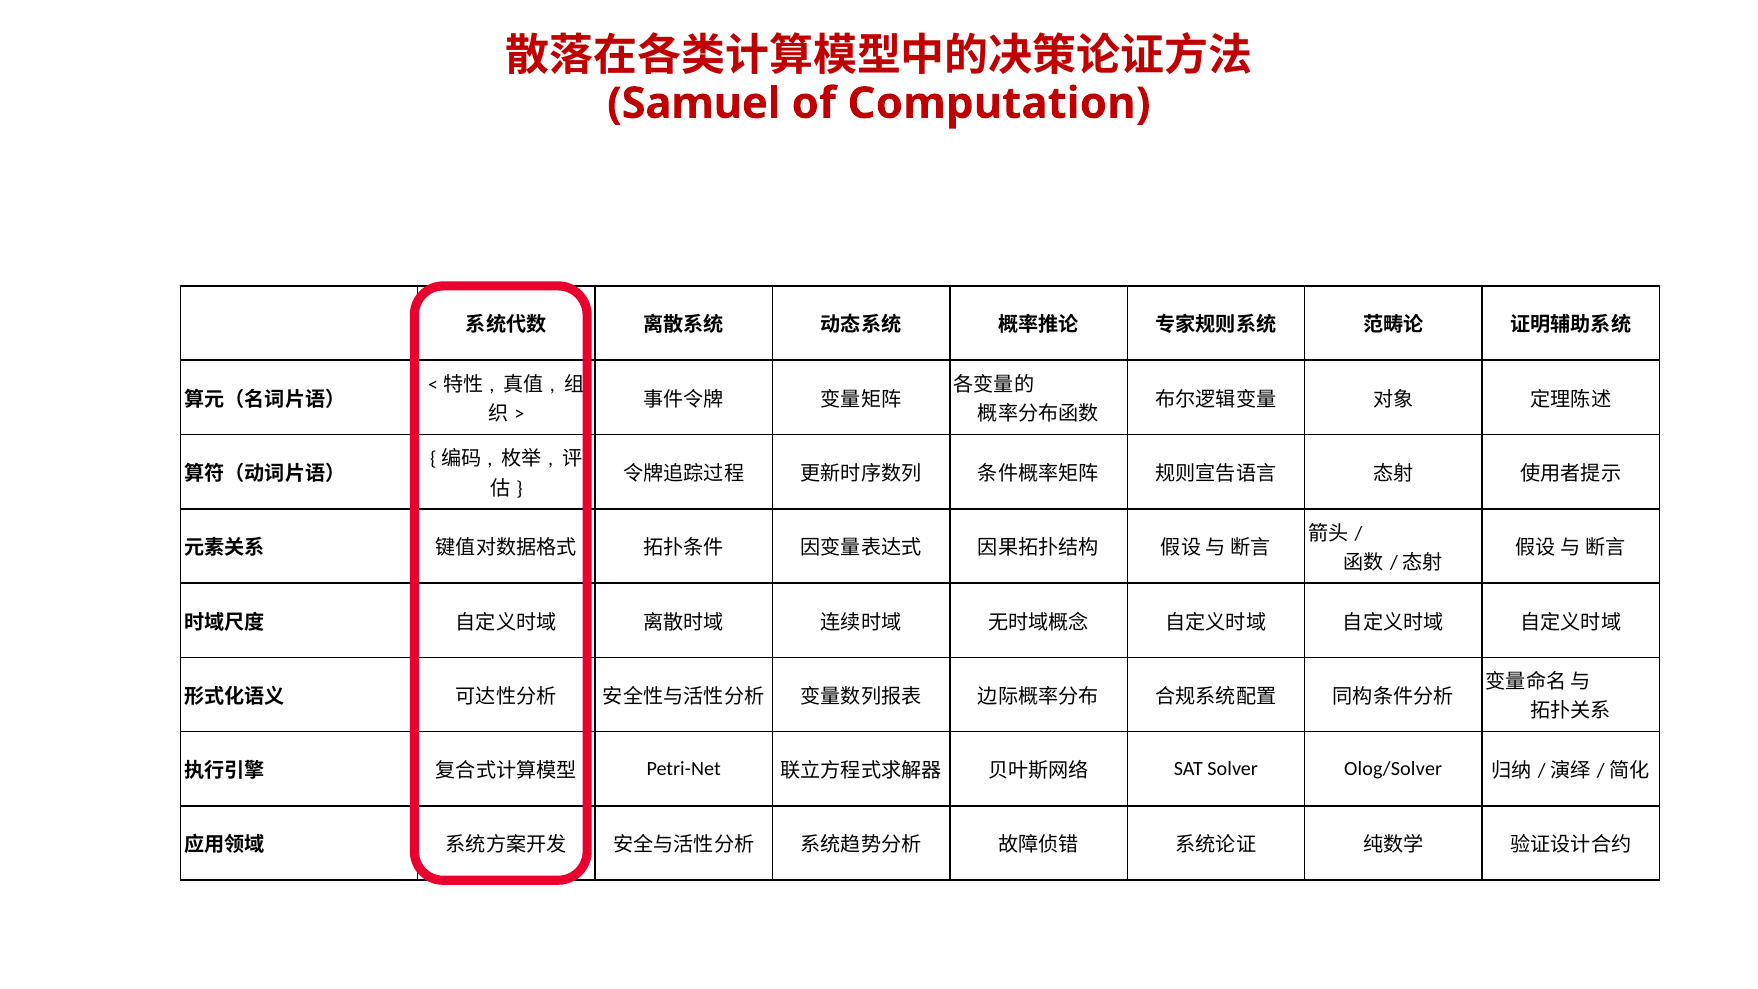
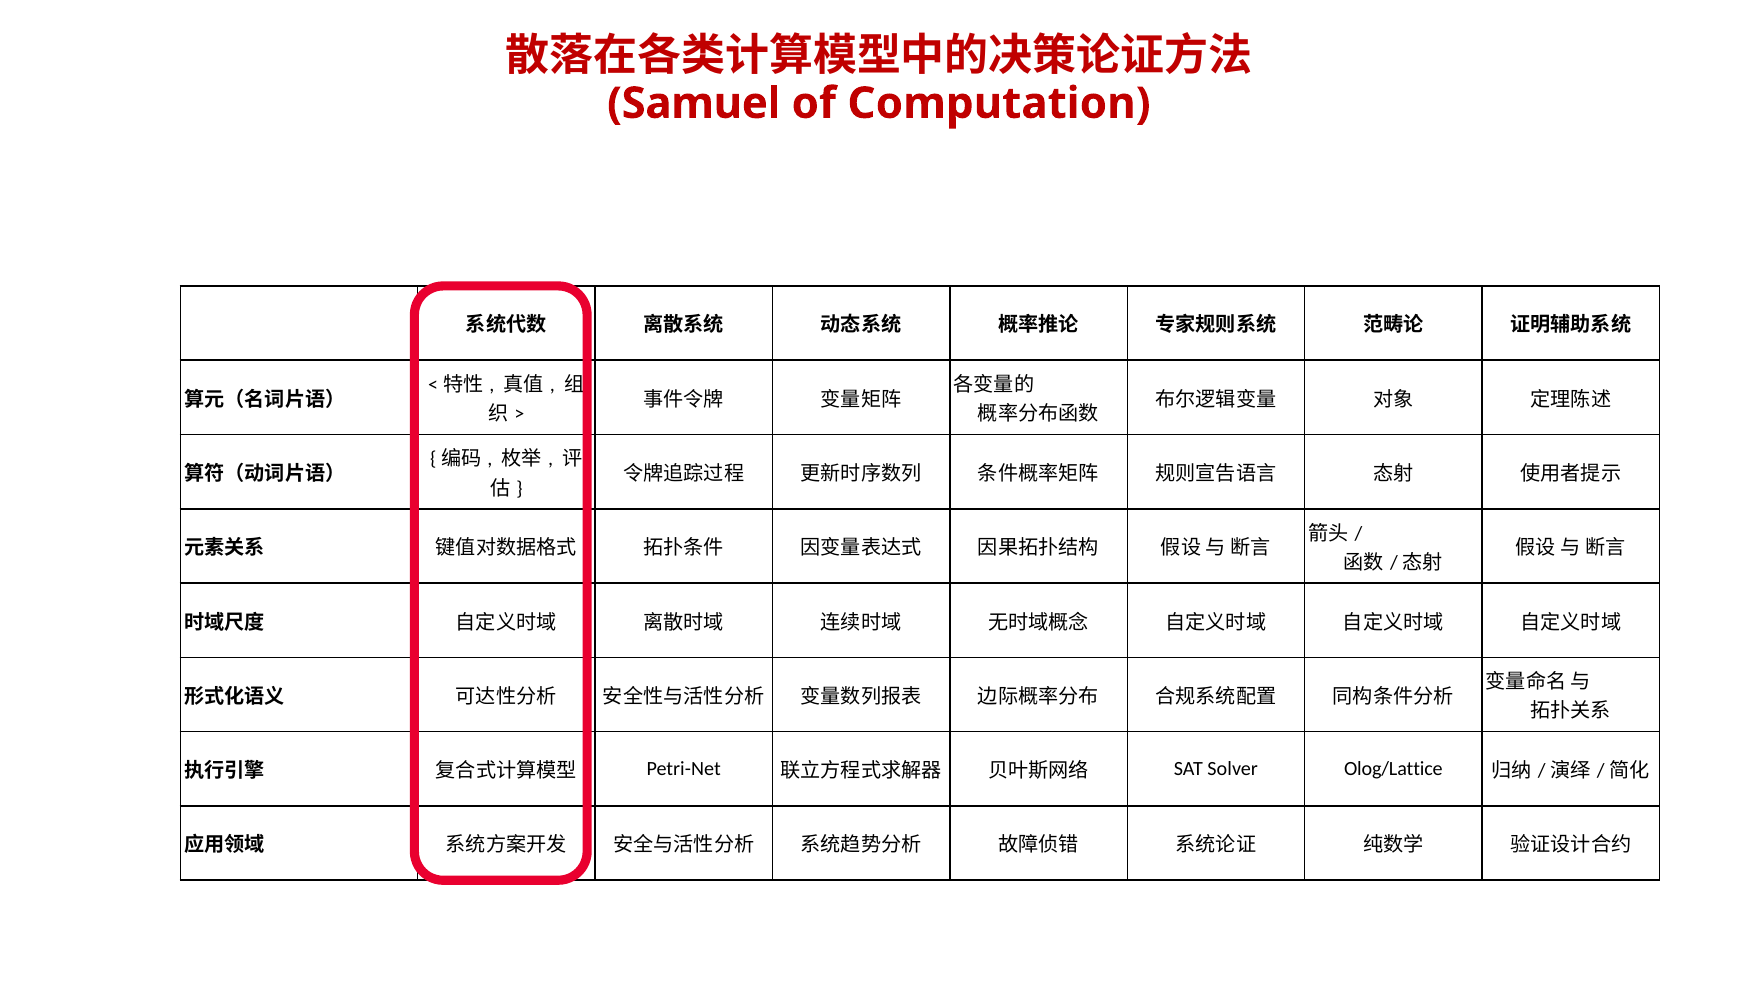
Olog/Solver: Olog/Solver -> Olog/Lattice (1393, 769)
